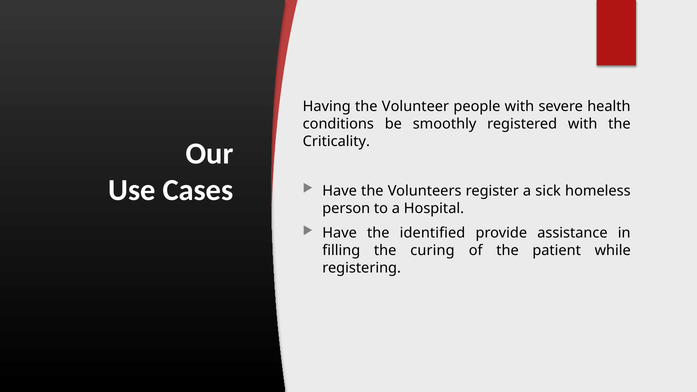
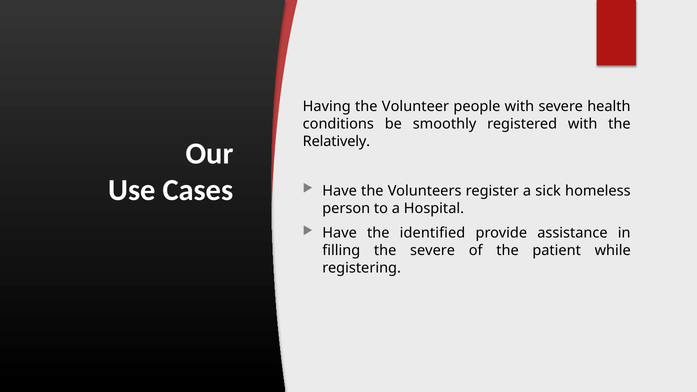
Criticality: Criticality -> Relatively (336, 141)
the curing: curing -> severe (433, 250)
